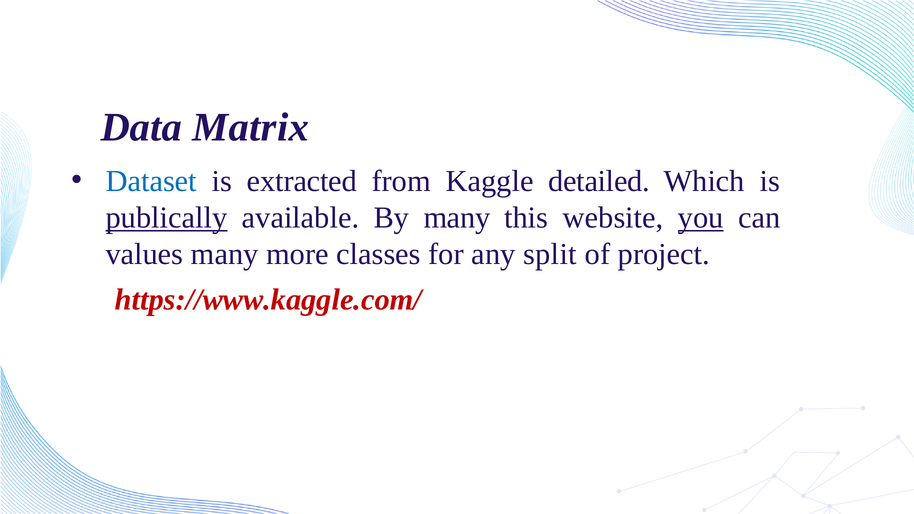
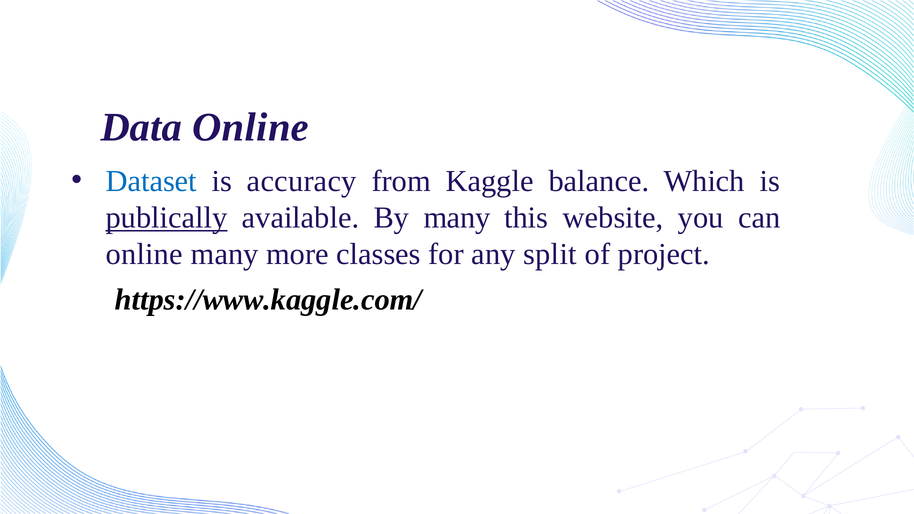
Data Matrix: Matrix -> Online (250, 128)
extracted: extracted -> accuracy (302, 181)
detailed: detailed -> balance (599, 181)
you underline: present -> none (701, 218)
values: values -> online (144, 254)
https://www.kaggle.com/ colour: red -> black (268, 300)
